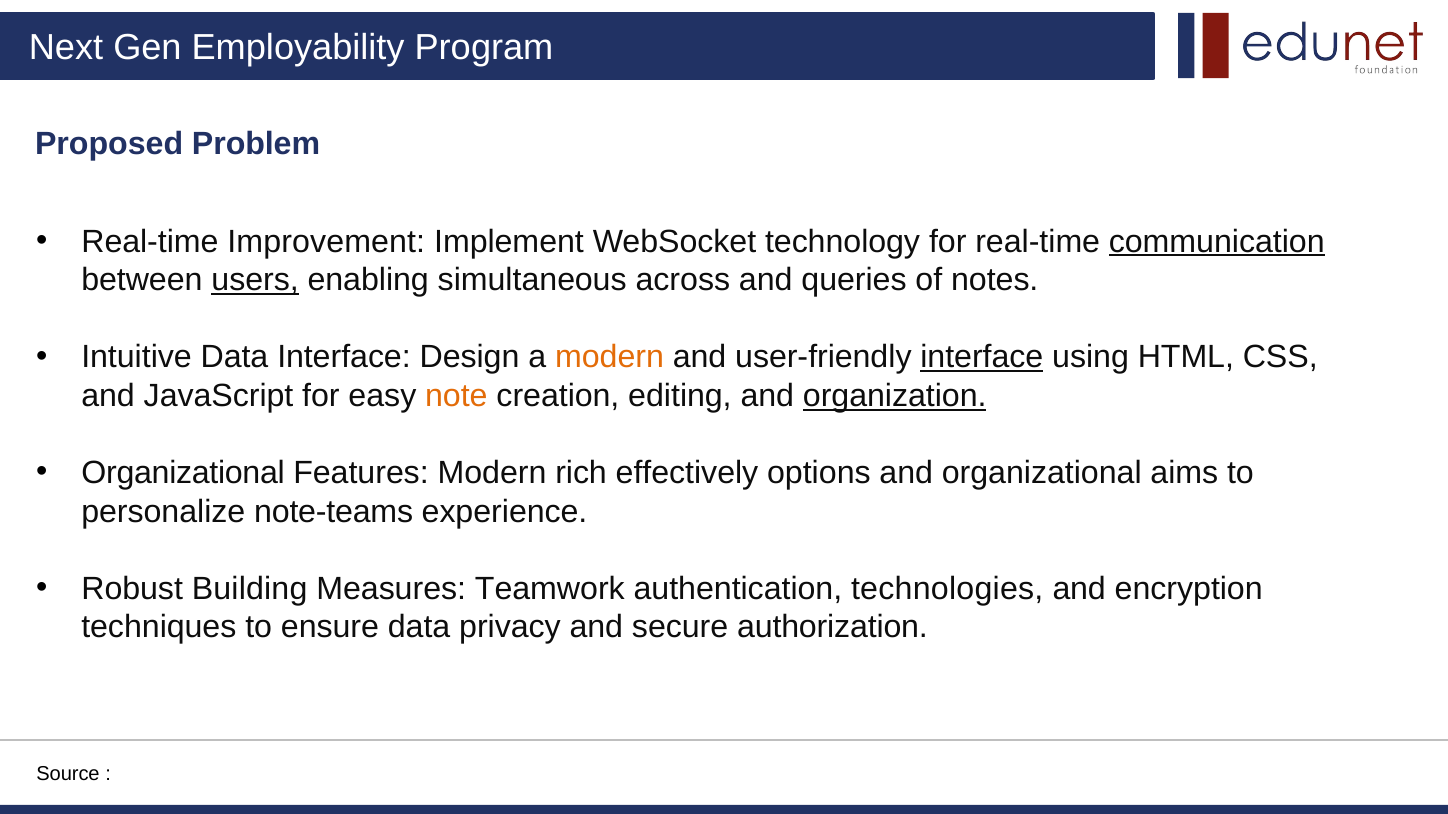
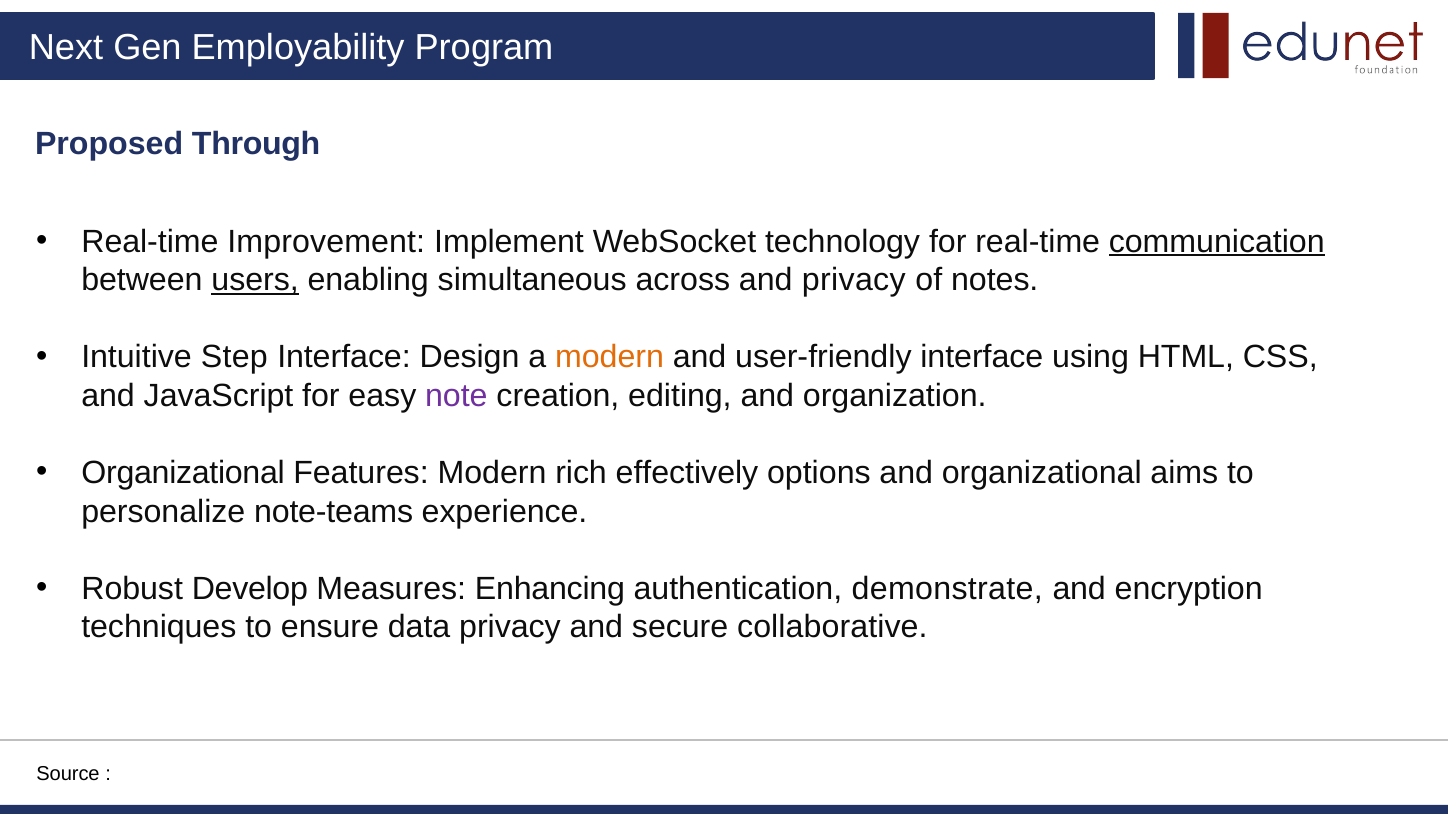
Problem: Problem -> Through (256, 144)
and queries: queries -> privacy (854, 280)
Intuitive Data: Data -> Step (234, 358)
interface underline: present -> none (982, 358)
note colour: orange -> purple (456, 396)
organization underline: present -> none (895, 396)
Building: Building -> Develop (250, 589)
Teamwork: Teamwork -> Enhancing (550, 589)
technologies: technologies -> demonstrate (947, 589)
authorization: authorization -> collaborative (832, 628)
